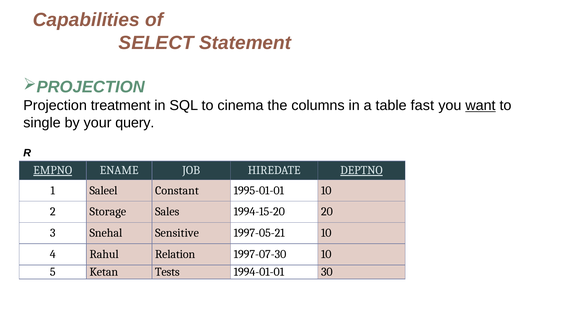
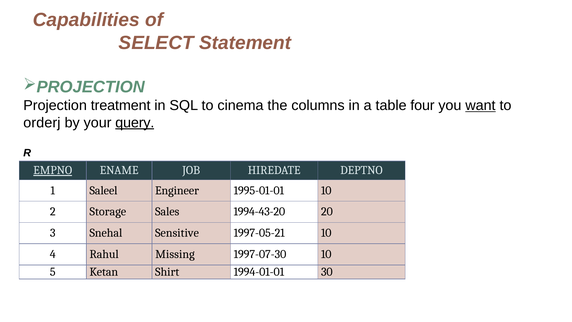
fast: fast -> four (422, 105)
single: single -> orderj (42, 123)
query underline: none -> present (135, 123)
DEPTNO underline: present -> none (361, 170)
Constant: Constant -> Engineer (177, 190)
1994-15-20: 1994-15-20 -> 1994-43-20 (259, 212)
Relation: Relation -> Missing (175, 254)
Tests: Tests -> Shirt (167, 272)
